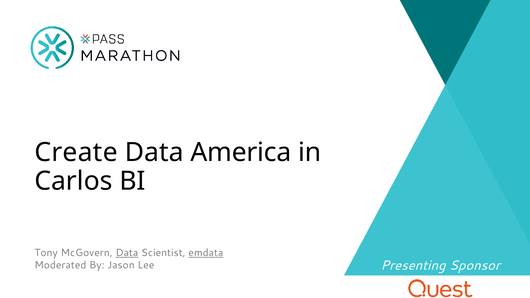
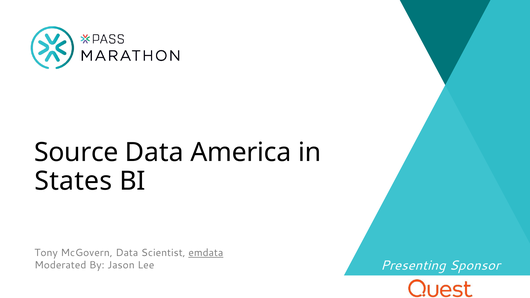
Create: Create -> Source (76, 153)
Carlos: Carlos -> States (73, 181)
Data underline: present -> none (127, 253)
